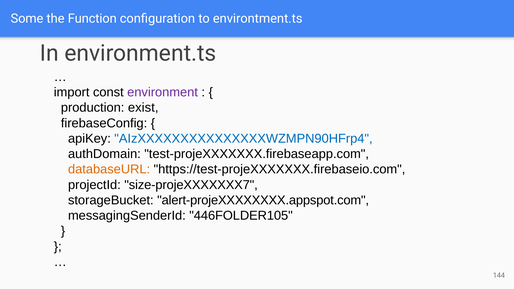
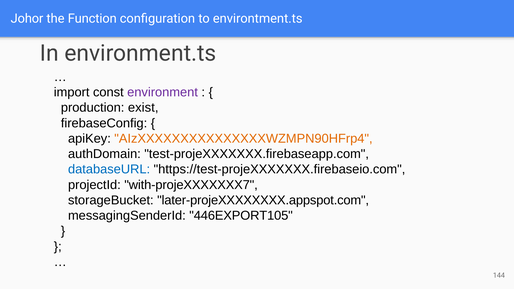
Some: Some -> Johor (27, 19)
AIzXXXXXXXXXXXXXXXWZMPN90HFrp4 colour: blue -> orange (243, 139)
databaseURL colour: orange -> blue (109, 169)
size-projeXXXXXXX7: size-projeXXXXXXX7 -> with-projeXXXXXXX7 (191, 185)
alert-projeXXXXXXXX.appspot.com: alert-projeXXXXXXXX.appspot.com -> later-projeXXXXXXXX.appspot.com (263, 200)
446FOLDER105: 446FOLDER105 -> 446EXPORT105 (241, 216)
